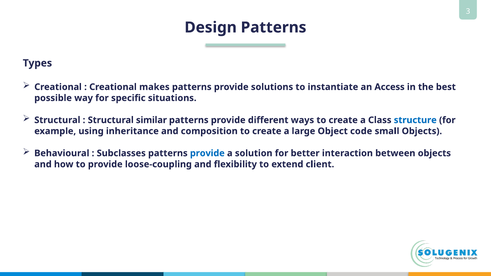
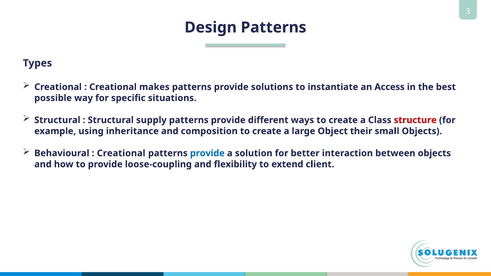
similar: similar -> supply (151, 120)
structure colour: blue -> red (415, 120)
code: code -> their (361, 131)
Subclasses: Subclasses -> Creational (121, 153)
